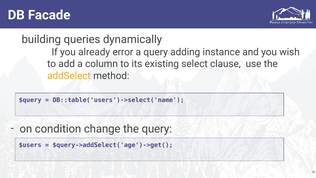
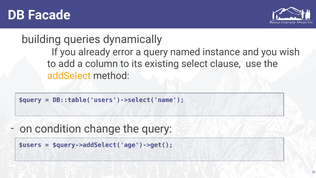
adding: adding -> named (185, 52)
